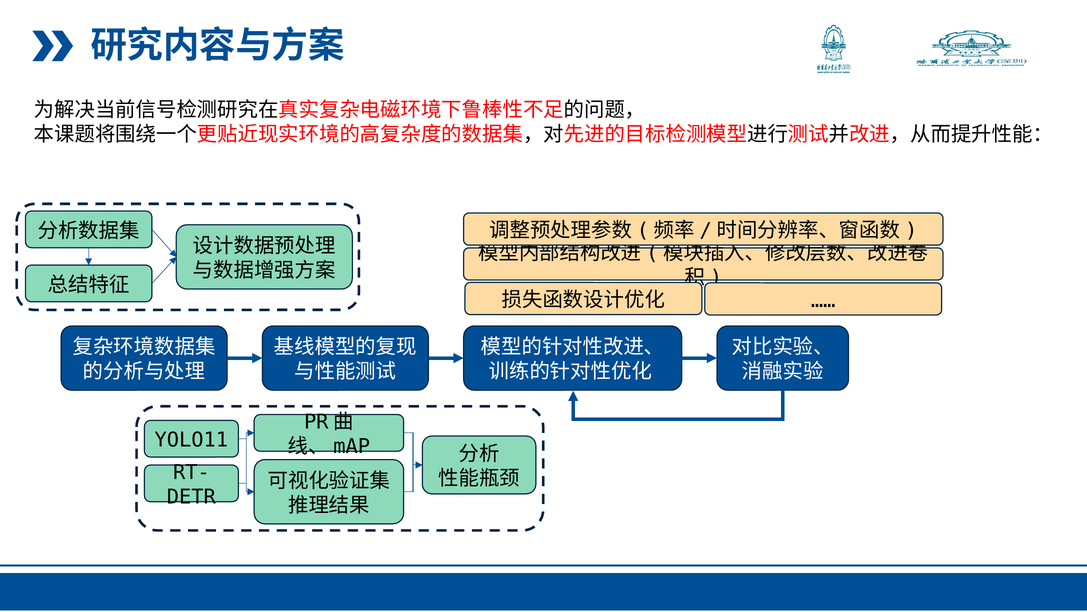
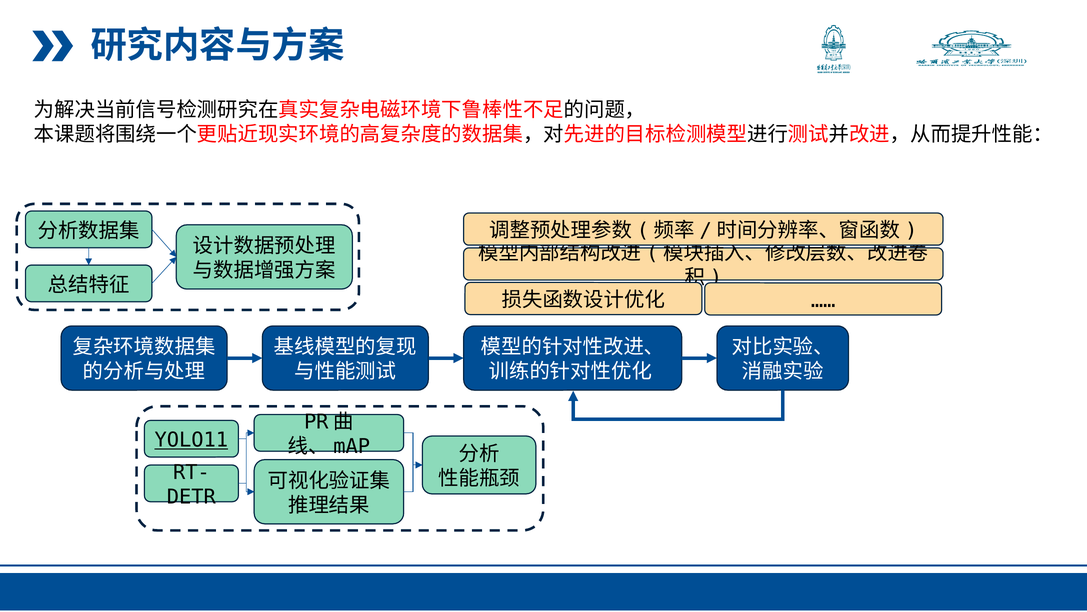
YOLO11 underline: none -> present (191, 440)
